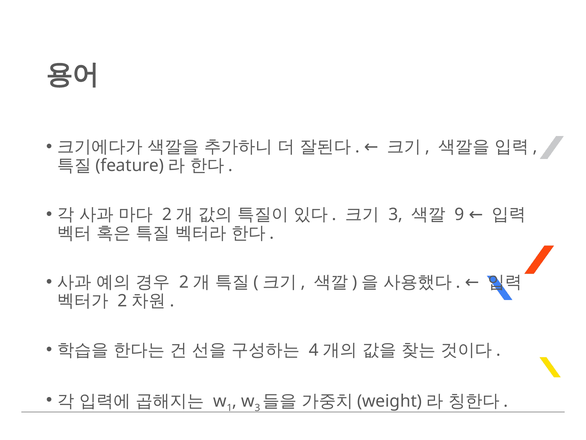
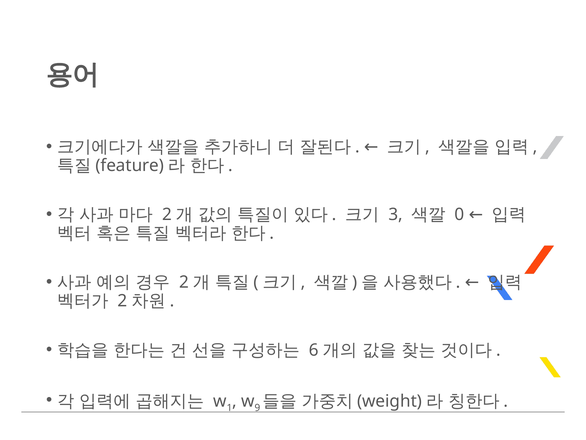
9: 9 -> 0 (459, 214)
4: 4 -> 6 (314, 350)
3: 3 -> 9 (257, 407)
